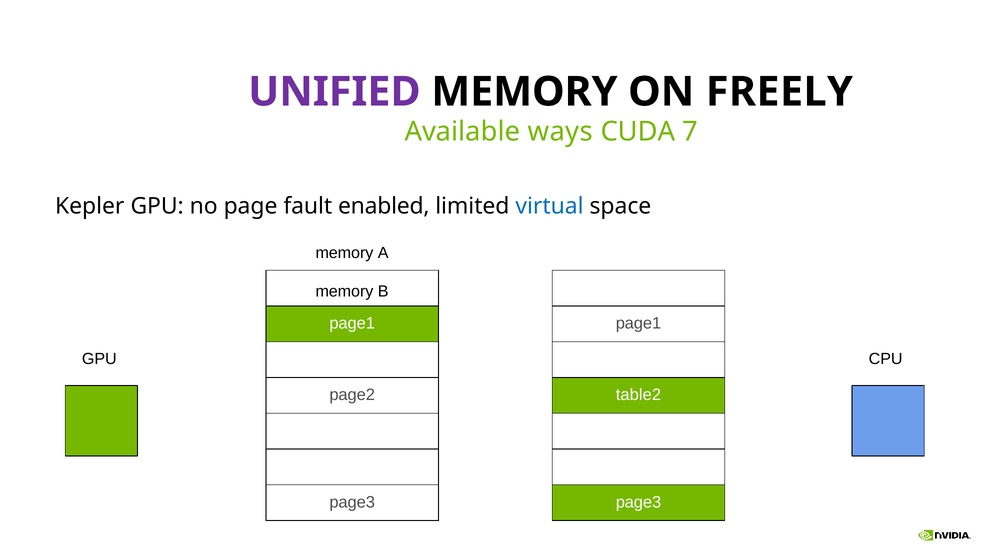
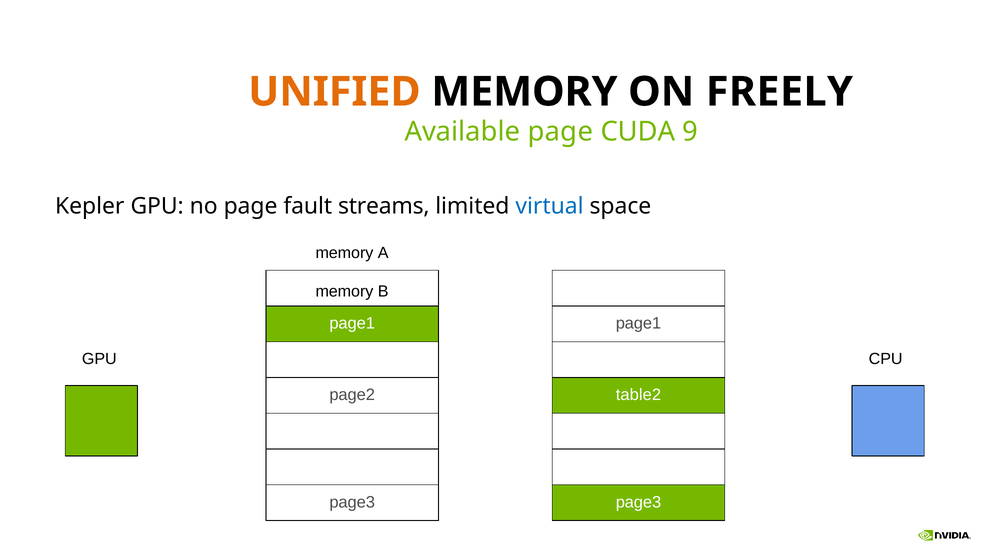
UNIFIED colour: purple -> orange (334, 92)
Available ways: ways -> page (560, 132)
7: 7 -> 9 (690, 132)
enabled: enabled -> streams (384, 206)
